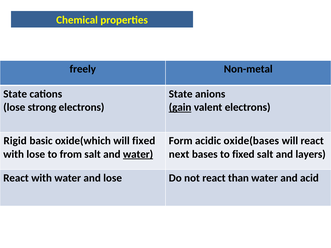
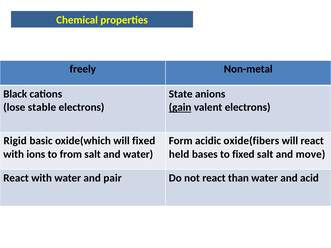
State: State -> Black (15, 94)
strong: strong -> stable (42, 107)
oxide(bases: oxide(bases -> oxide(fibers (251, 141)
with lose: lose -> ions (36, 154)
water underline: present -> none (138, 154)
next: next -> held (179, 154)
layers: layers -> move (310, 154)
and lose: lose -> pair (113, 178)
